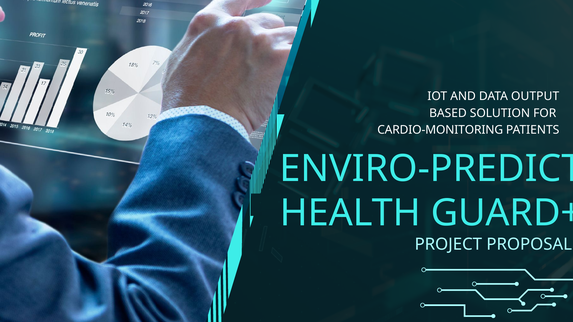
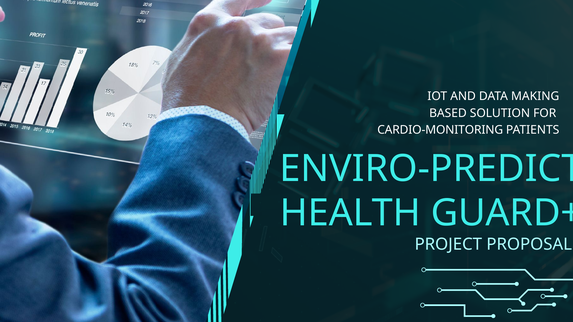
OUTPUT: OUTPUT -> MAKING (535, 96)
